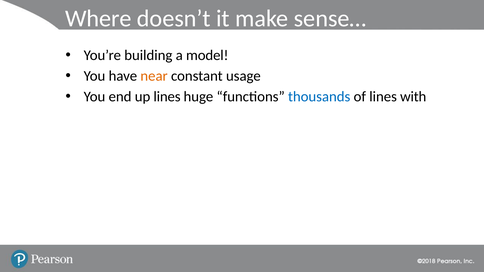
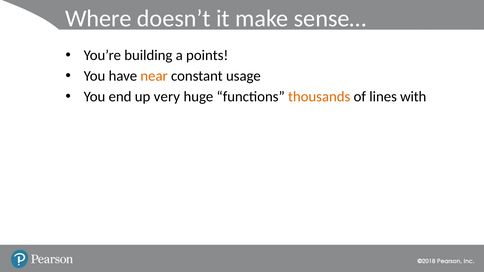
model: model -> points (207, 55)
up lines: lines -> very (167, 97)
thousands colour: blue -> orange (319, 97)
